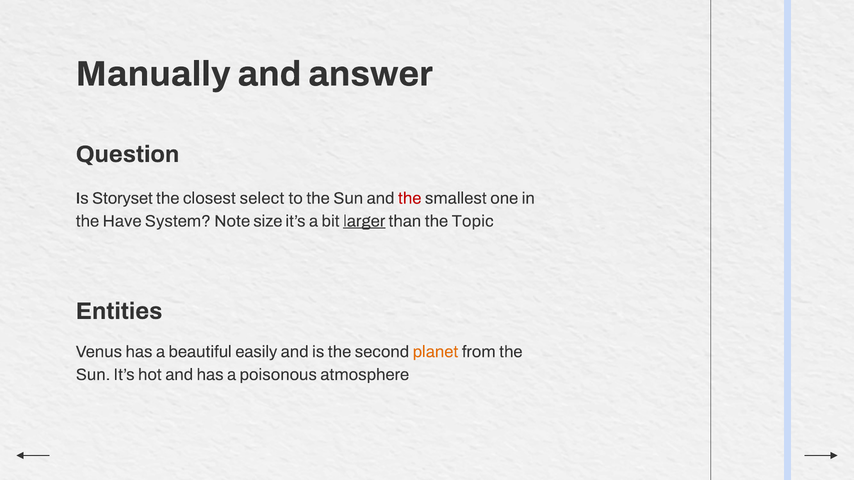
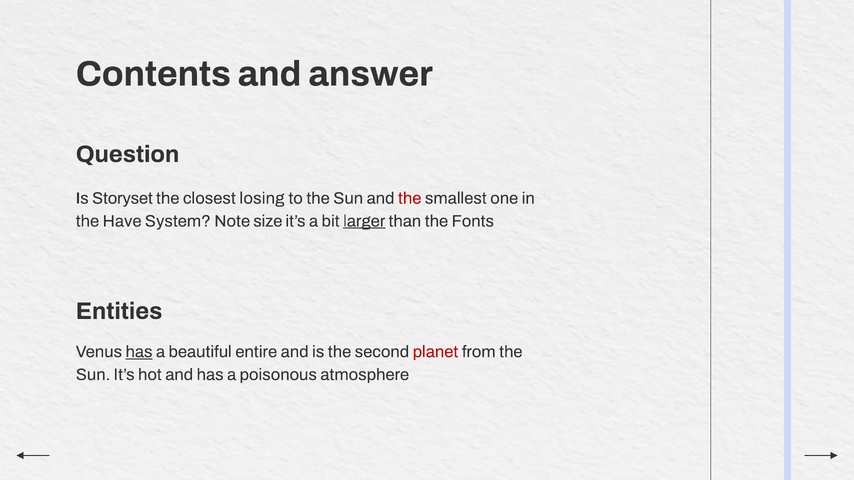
Manually: Manually -> Contents (153, 74)
select: select -> losing (262, 198)
Topic: Topic -> Fonts (473, 221)
has underline: none -> present (139, 352)
easily: easily -> entire (256, 352)
planet colour: orange -> red (435, 352)
